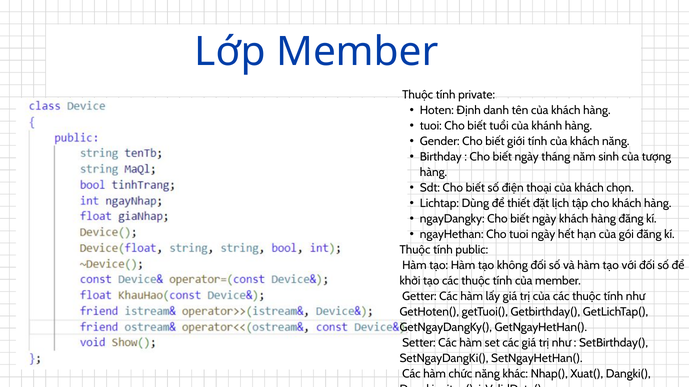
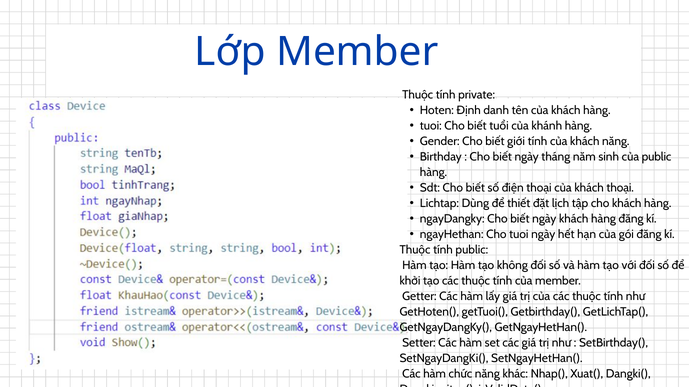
của tượng: tượng -> public (657, 157)
khách chọn: chọn -> thoại (620, 188)
